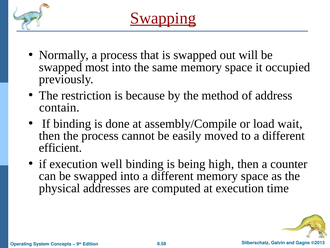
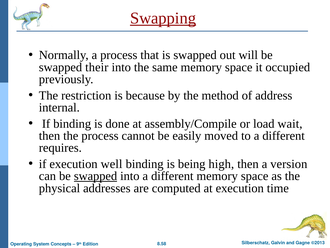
most: most -> their (97, 67)
contain: contain -> internal (59, 107)
efficient: efficient -> requires (60, 148)
counter: counter -> version (289, 164)
swapped underline: none -> present (96, 176)
